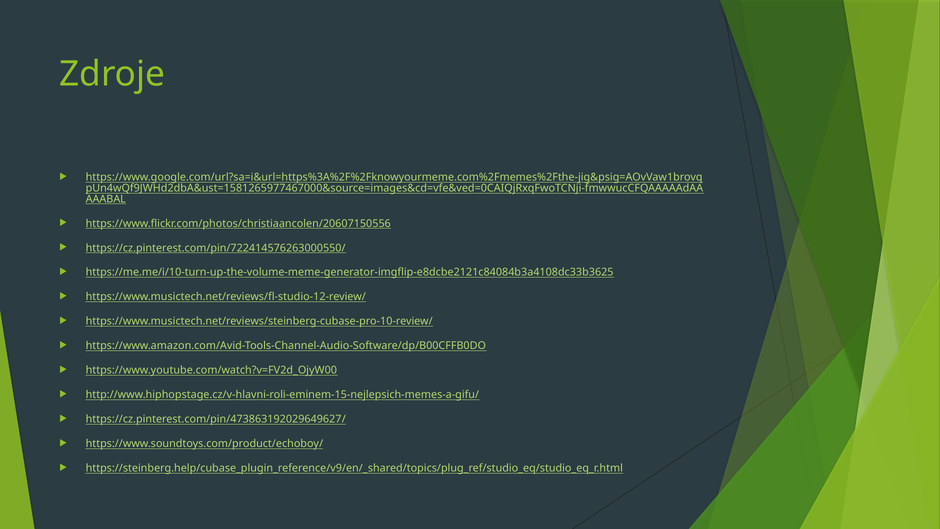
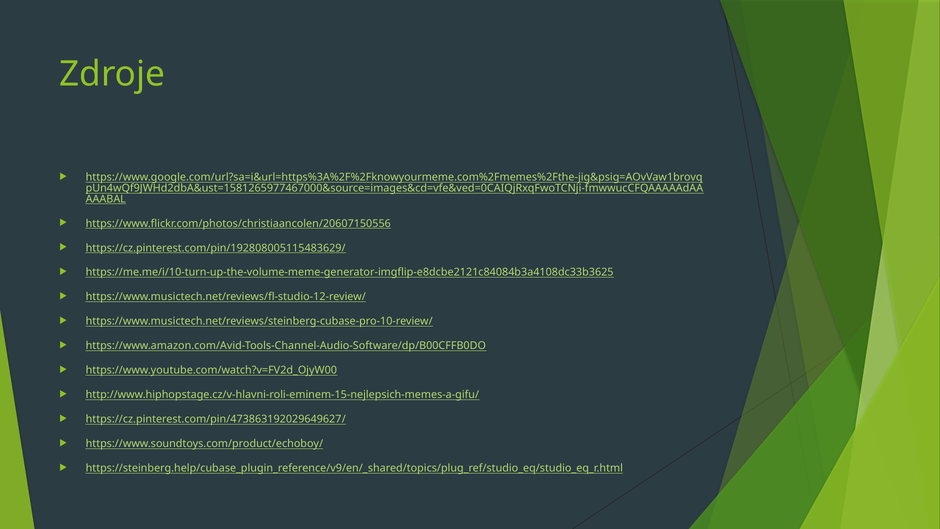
https://cz.pinterest.com/pin/722414576263000550/: https://cz.pinterest.com/pin/722414576263000550/ -> https://cz.pinterest.com/pin/192808005115483629/ (216, 248)
